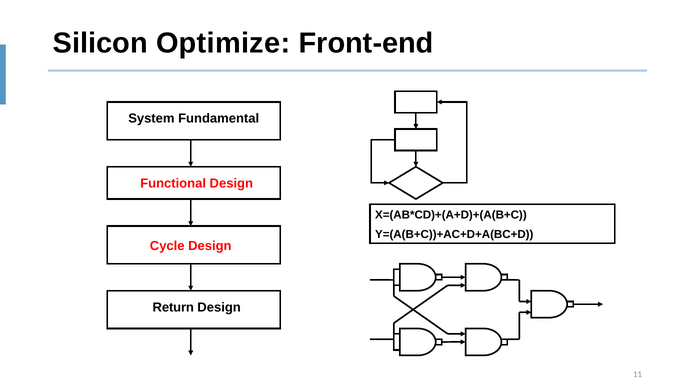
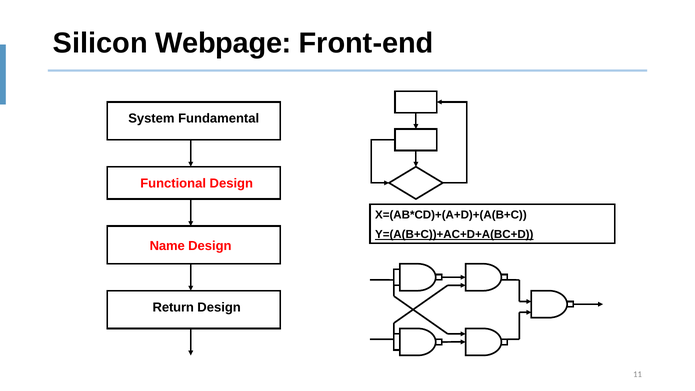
Optimize: Optimize -> Webpage (223, 43)
Y=(A(B+C))+AC+D+A(BC+D underline: none -> present (454, 234)
Cycle: Cycle -> Name (167, 246)
